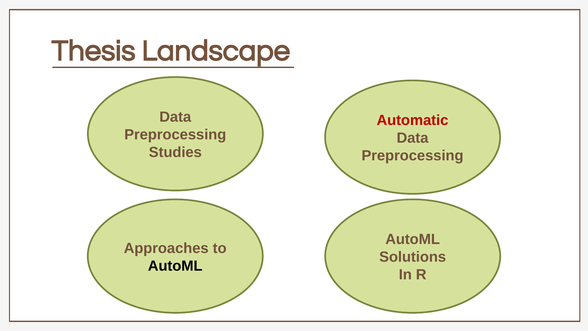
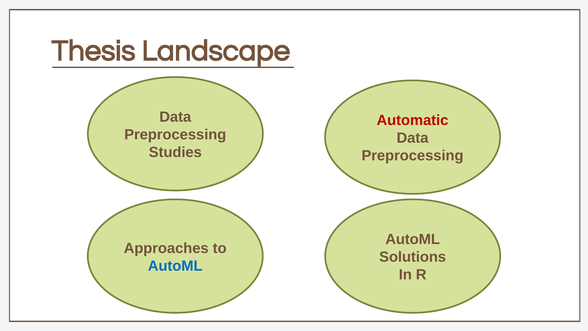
AutoML colour: black -> blue (175, 266)
